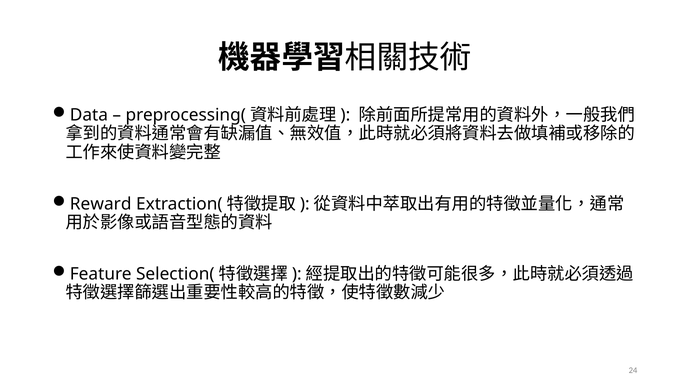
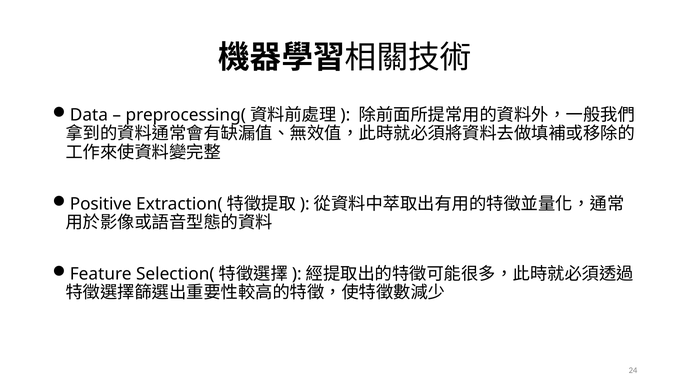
Reward: Reward -> Positive (101, 204)
